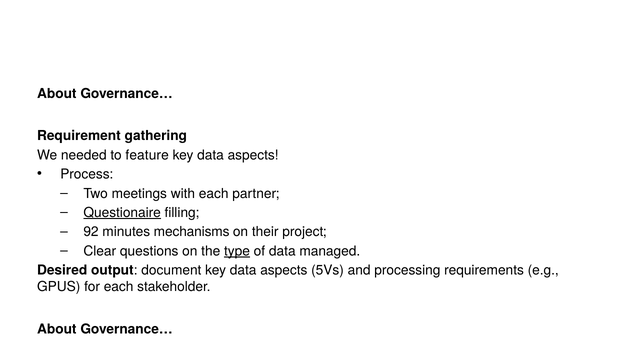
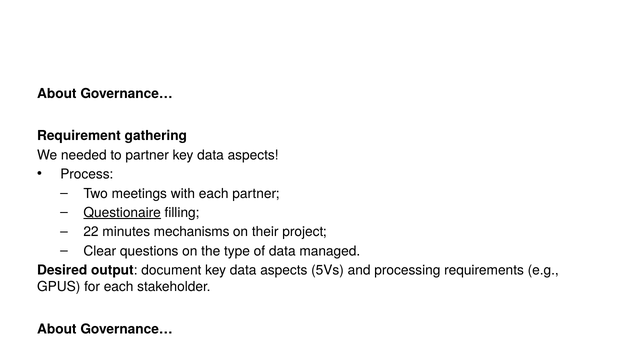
to feature: feature -> partner (147, 155)
92: 92 -> 22 (91, 232)
type underline: present -> none (237, 251)
